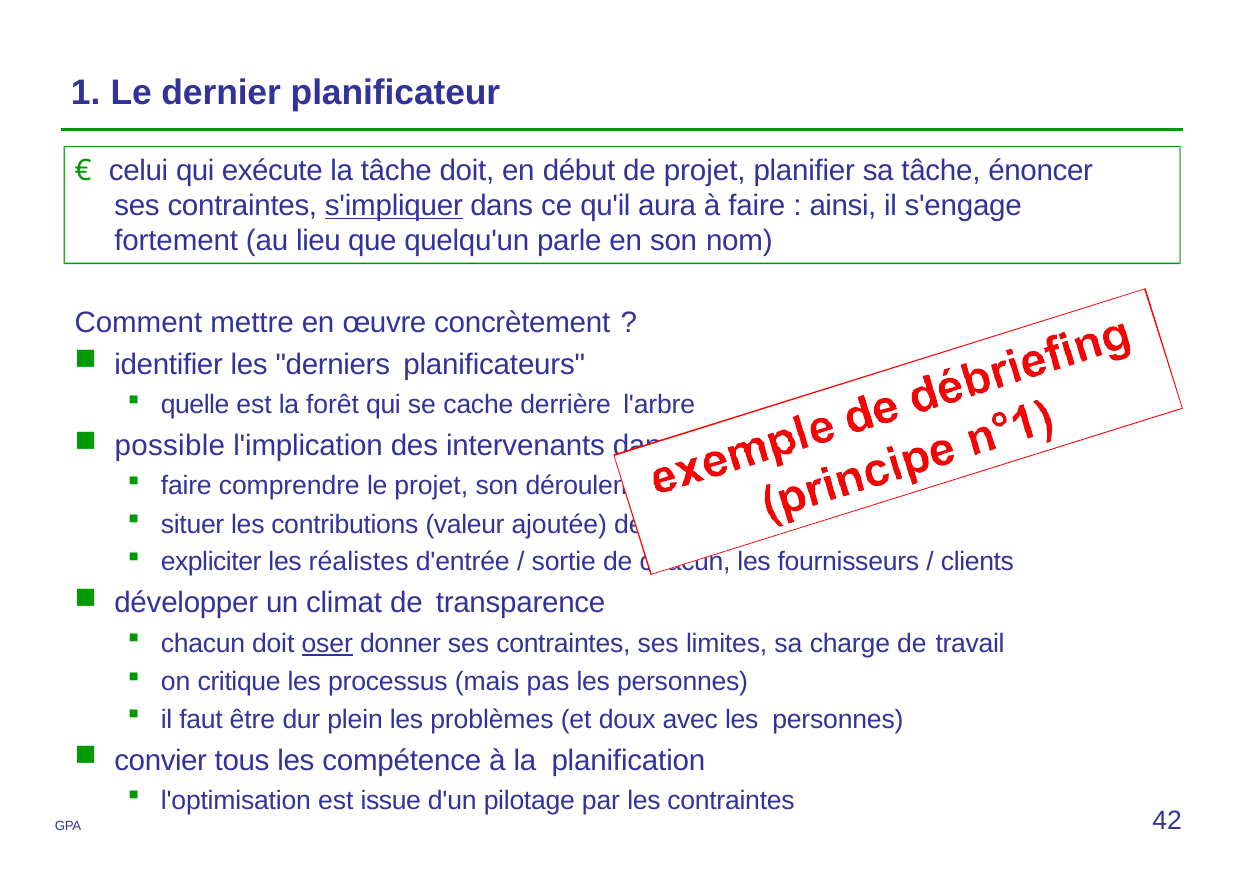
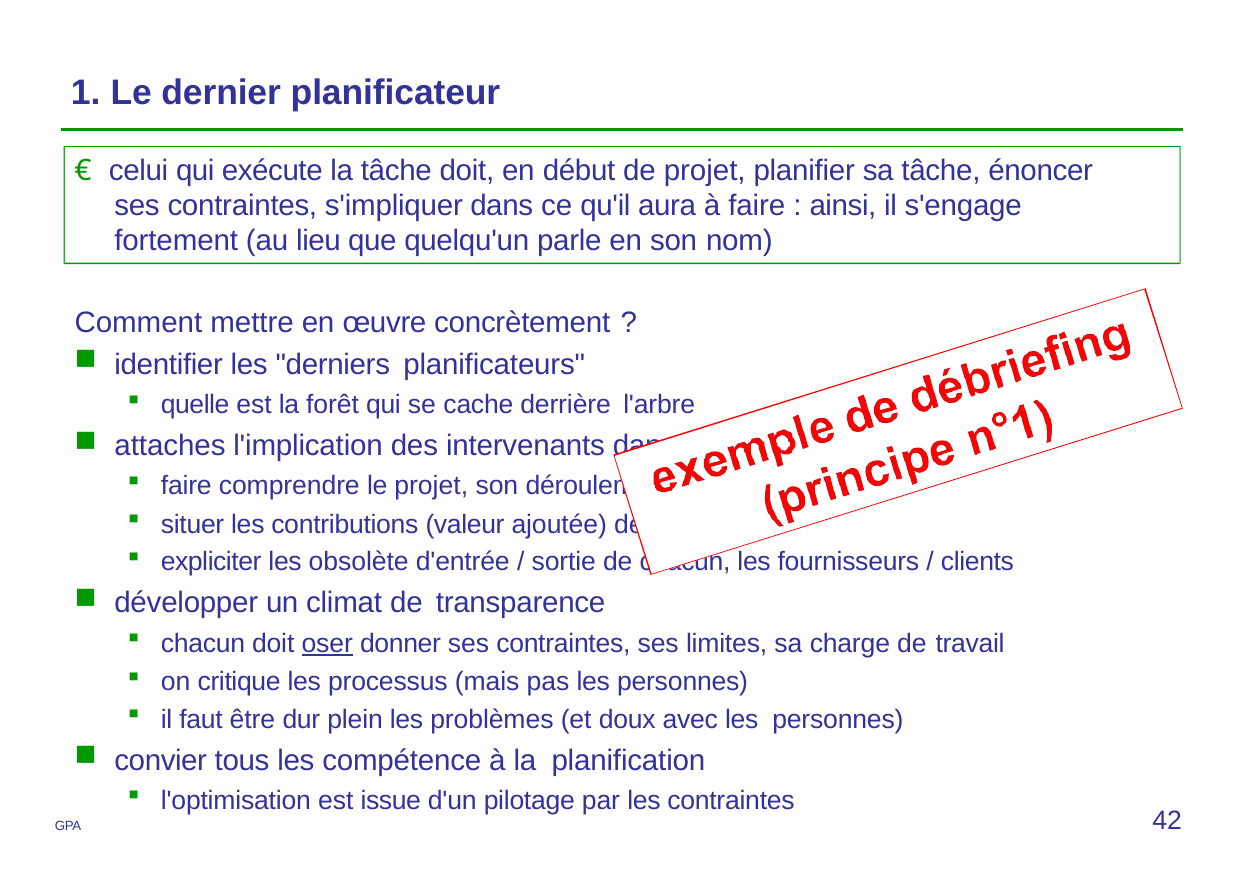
s'impliquer underline: present -> none (394, 206)
possible: possible -> attaches (170, 446)
réalistes: réalistes -> obsolète (359, 562)
